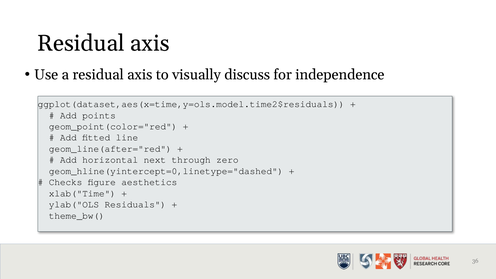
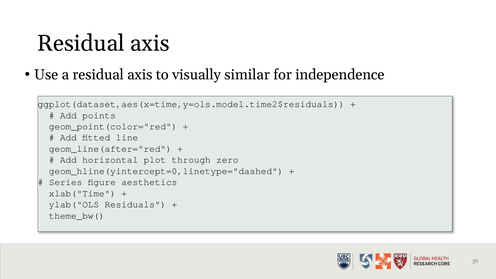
discuss: discuss -> similar (247, 75)
next: next -> plot (155, 160)
Checks: Checks -> Series (66, 182)
